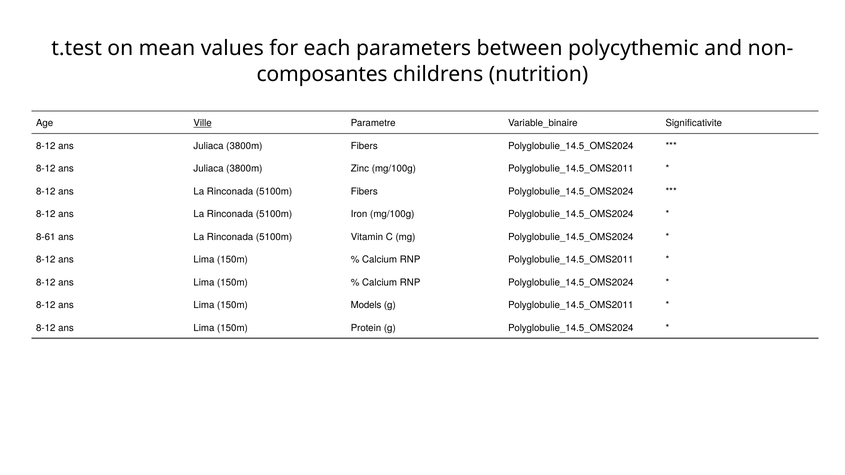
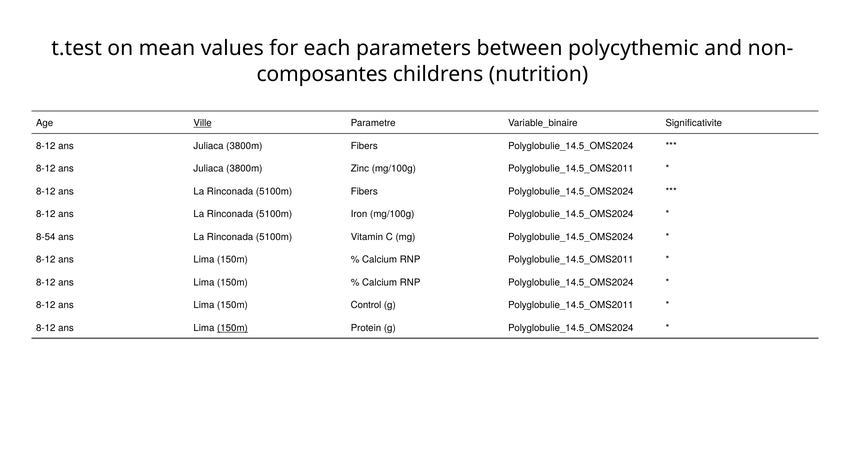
8-61: 8-61 -> 8-54 (46, 237)
Models: Models -> Control (366, 305)
150m underline: none -> present (232, 328)
